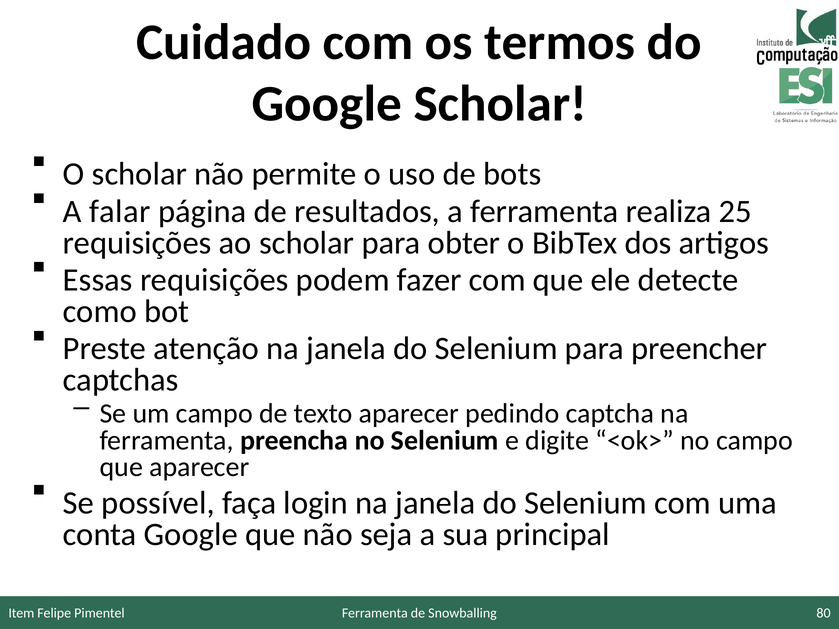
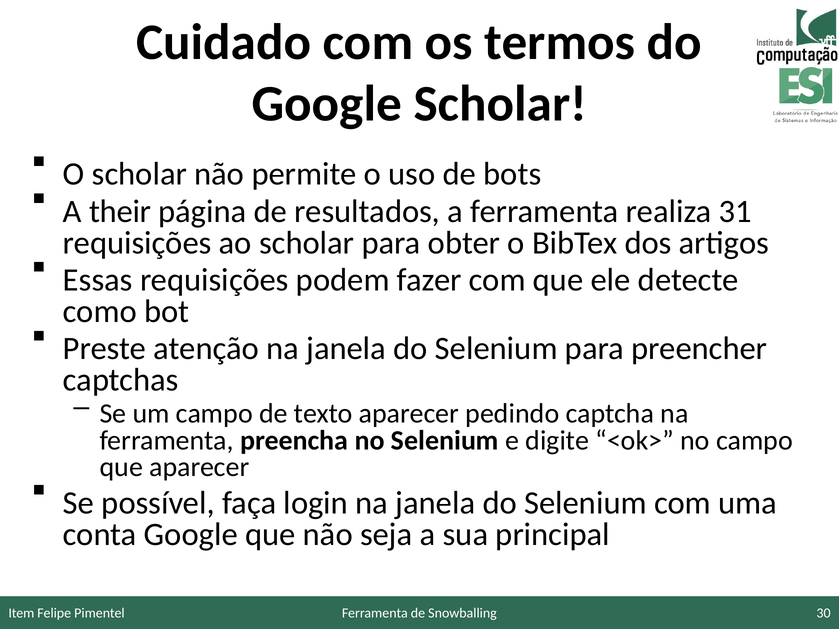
falar: falar -> their (120, 211)
25: 25 -> 31 (735, 211)
80: 80 -> 30 (824, 613)
